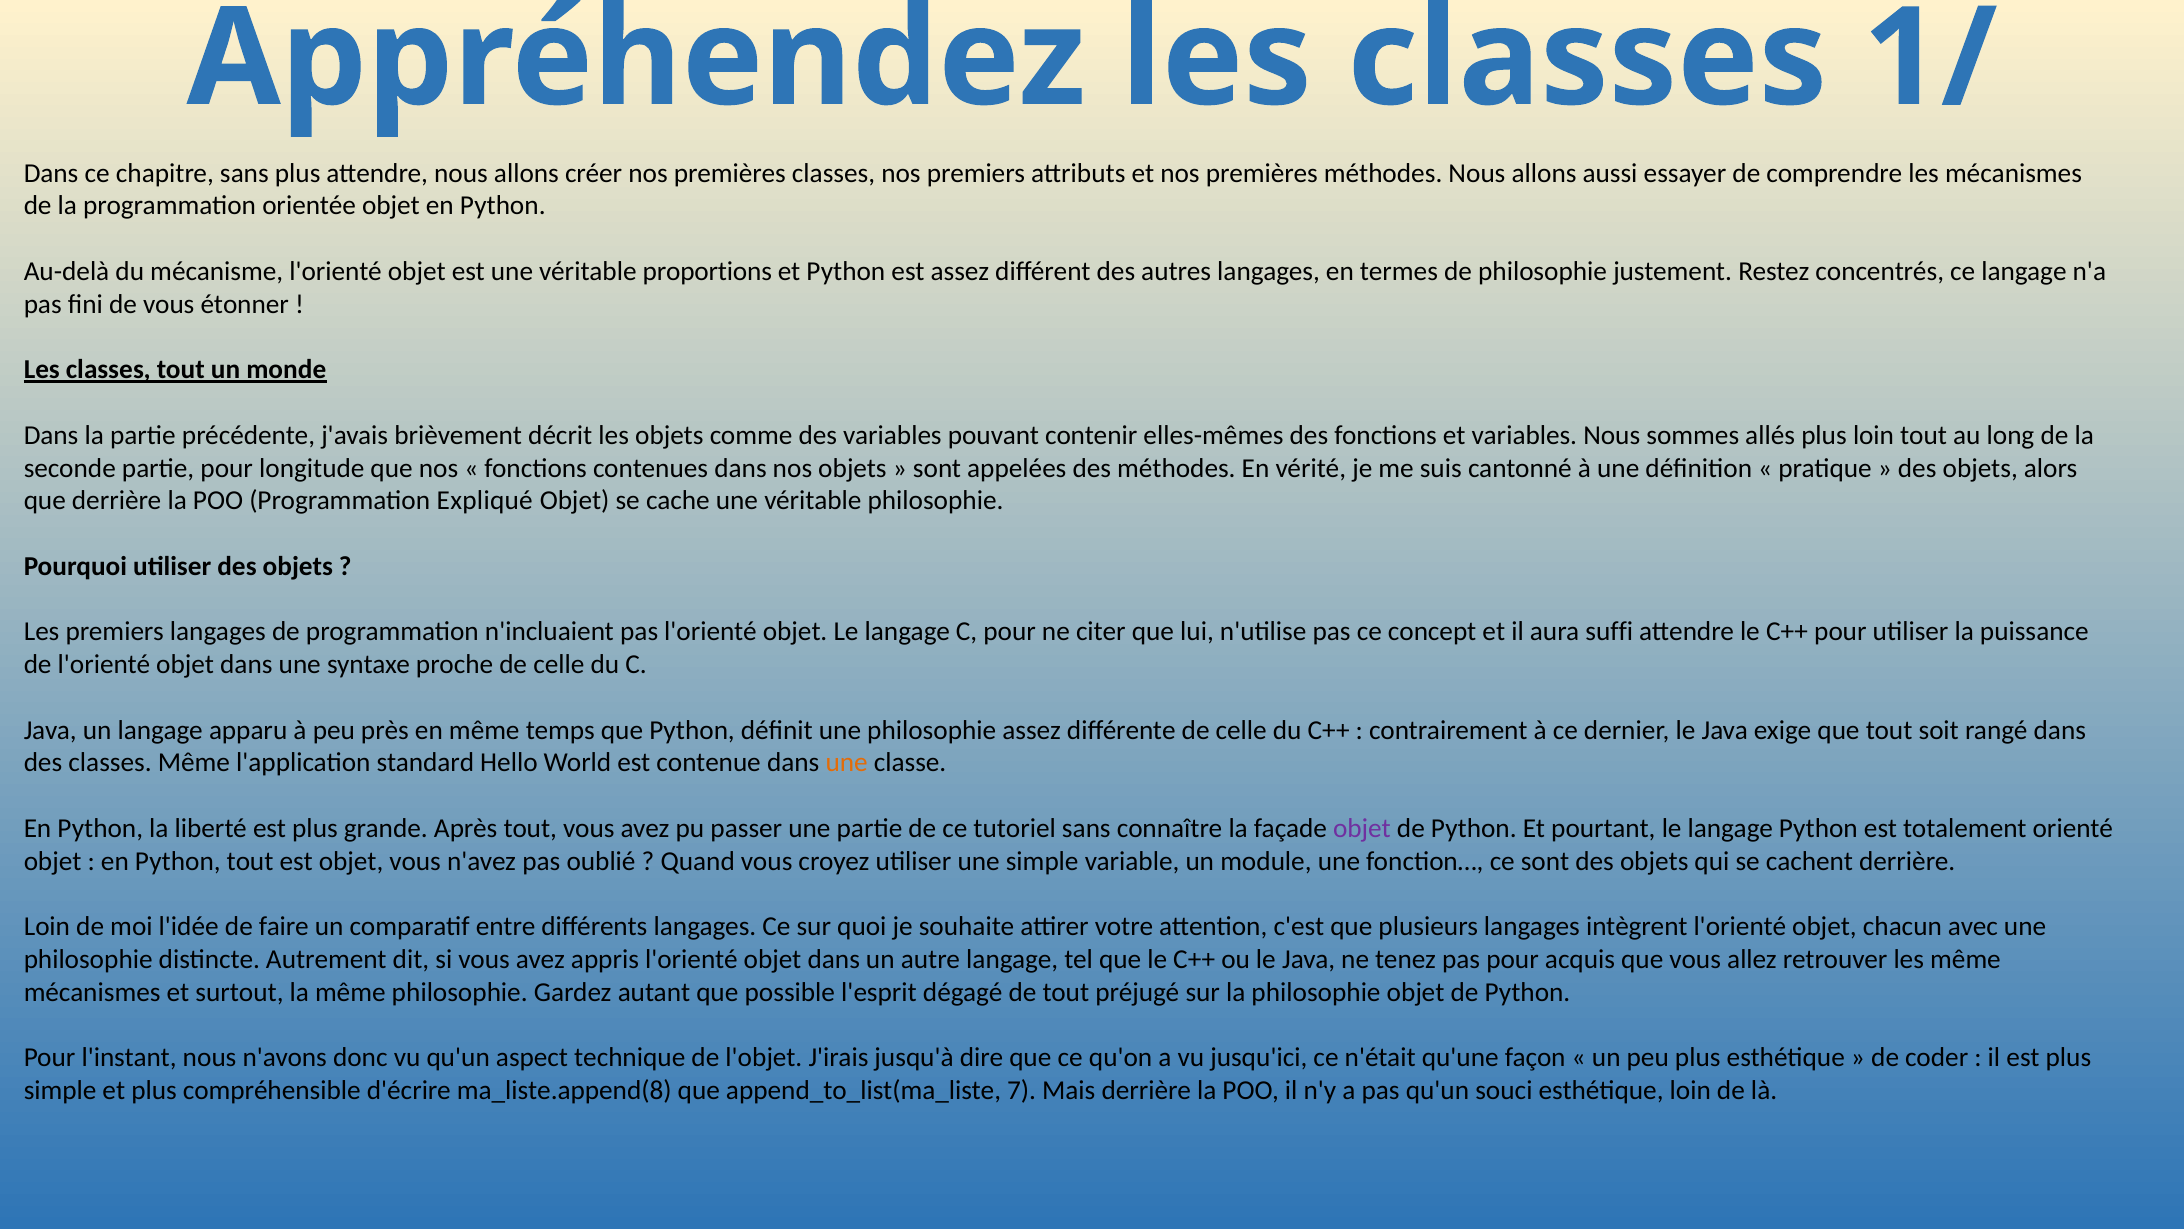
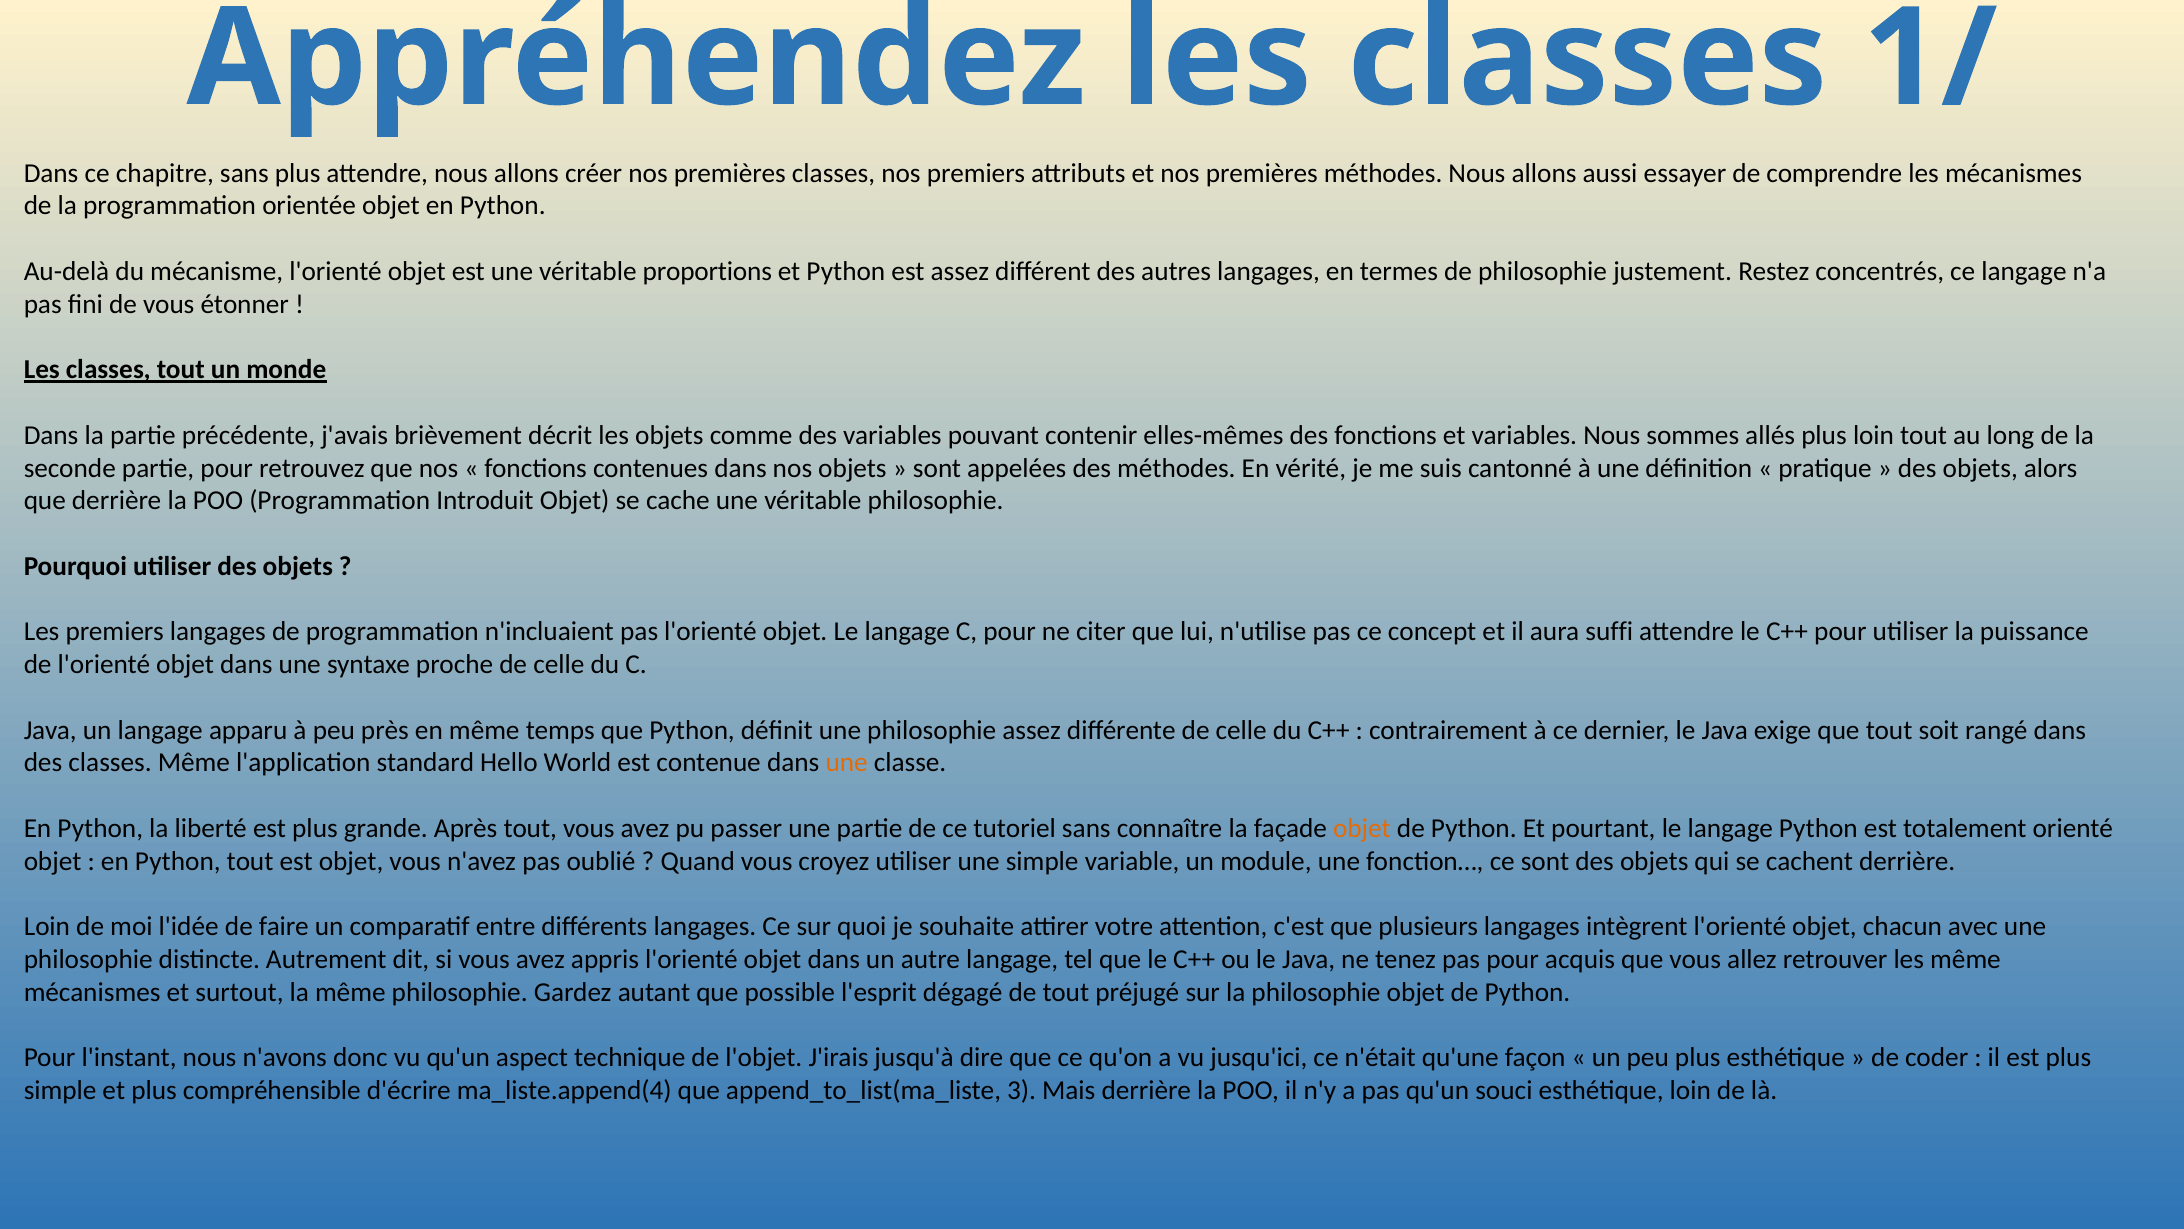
longitude: longitude -> retrouvez (312, 468)
Expliqué: Expliqué -> Introduit (485, 501)
objet colour: purple -> orange (1362, 828)
ma_liste.append(8: ma_liste.append(8 -> ma_liste.append(4 (564, 1090)
7: 7 -> 3 (1022, 1090)
